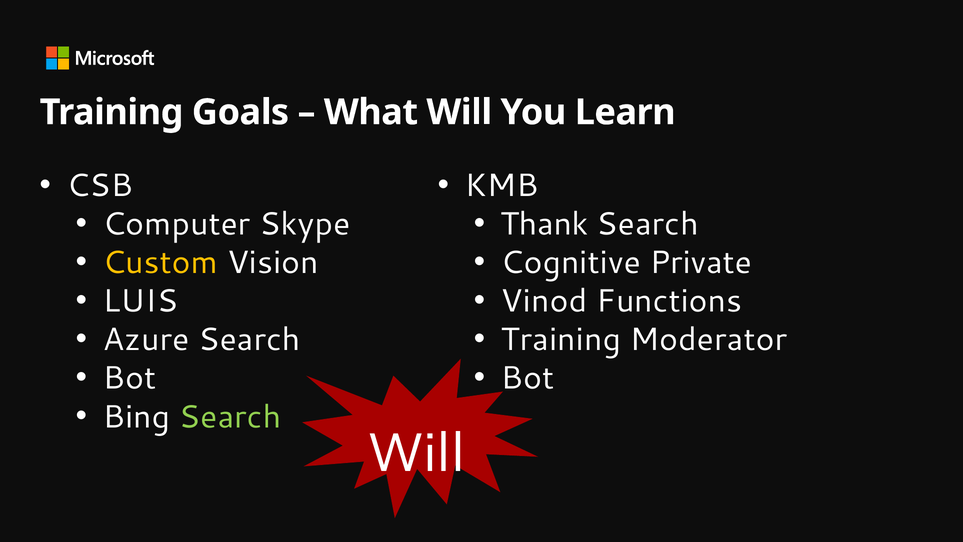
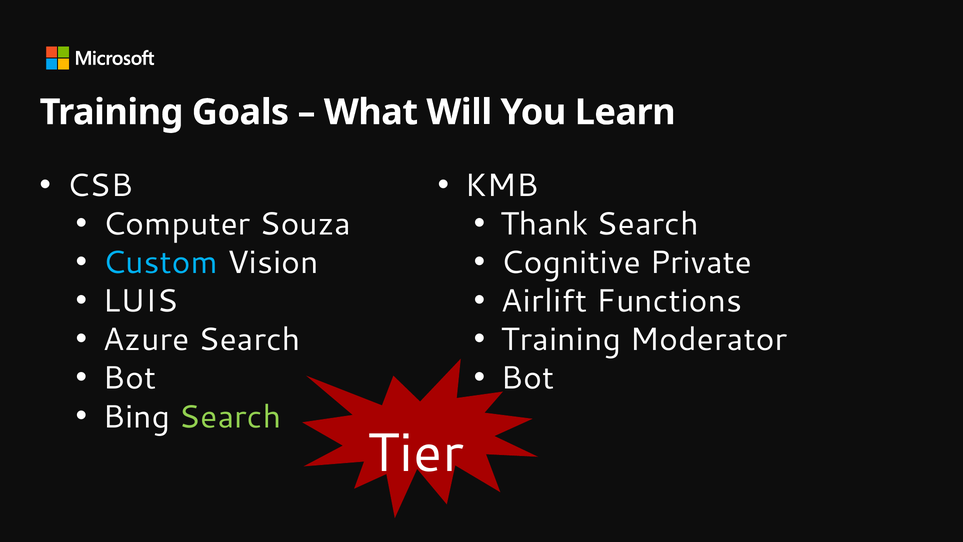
Skype: Skype -> Souza (305, 224)
Custom colour: yellow -> light blue (160, 263)
Vinod: Vinod -> Airlift (544, 301)
Will: Will -> Tier (416, 453)
